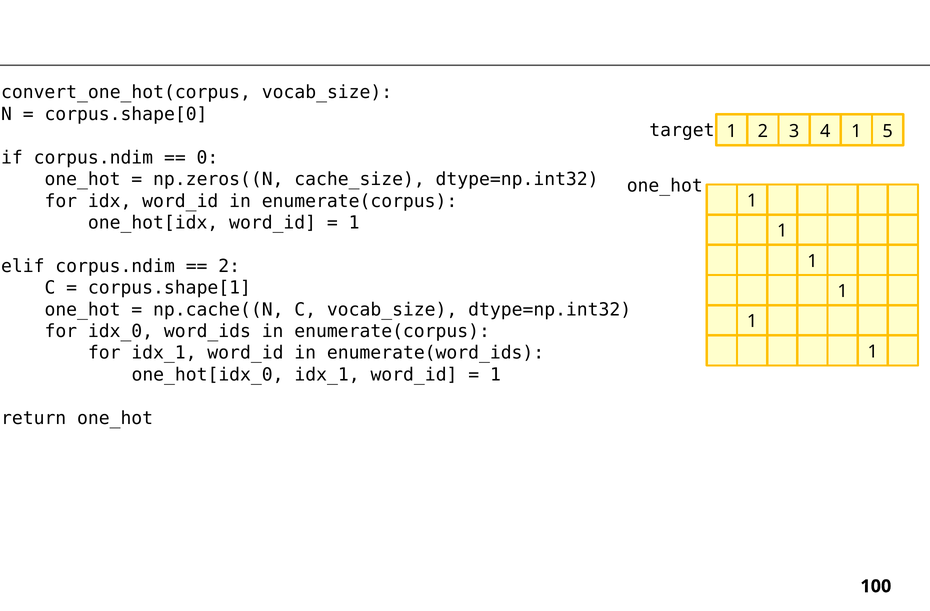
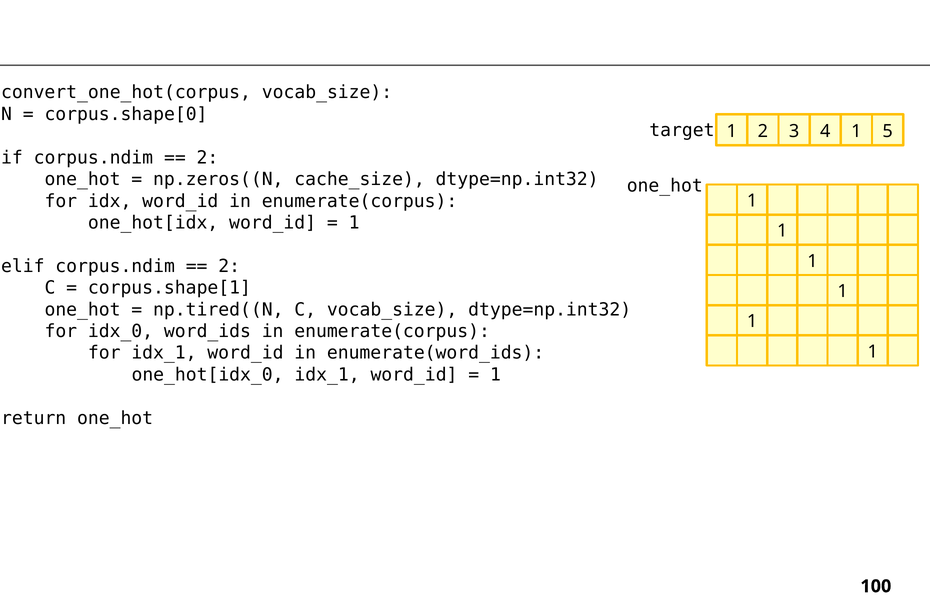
0: 0 -> 2 (208, 158)
np.cache((N: np.cache((N -> np.tired((N (218, 310)
